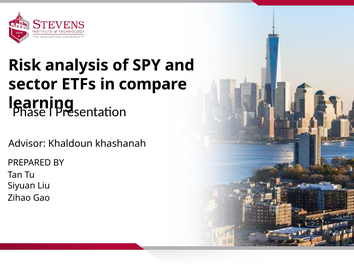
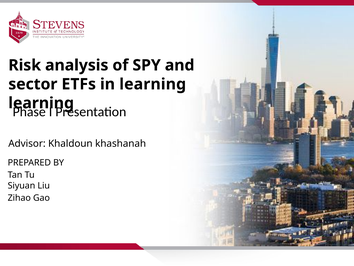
in compare: compare -> learning (153, 84)
